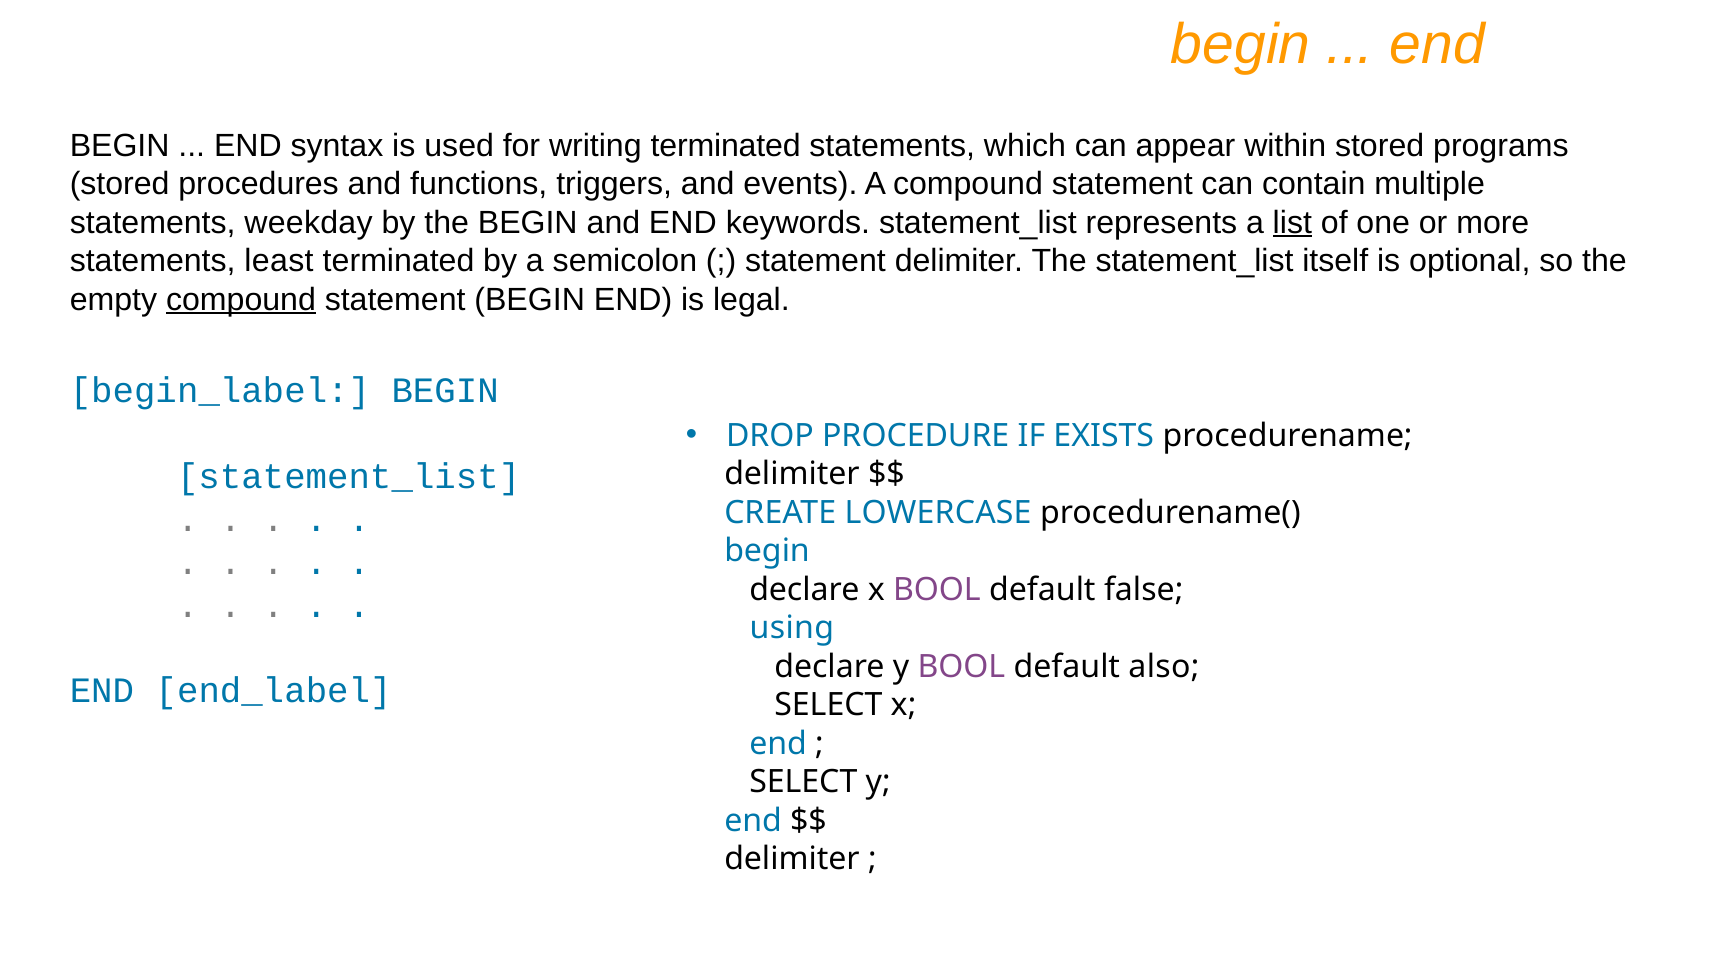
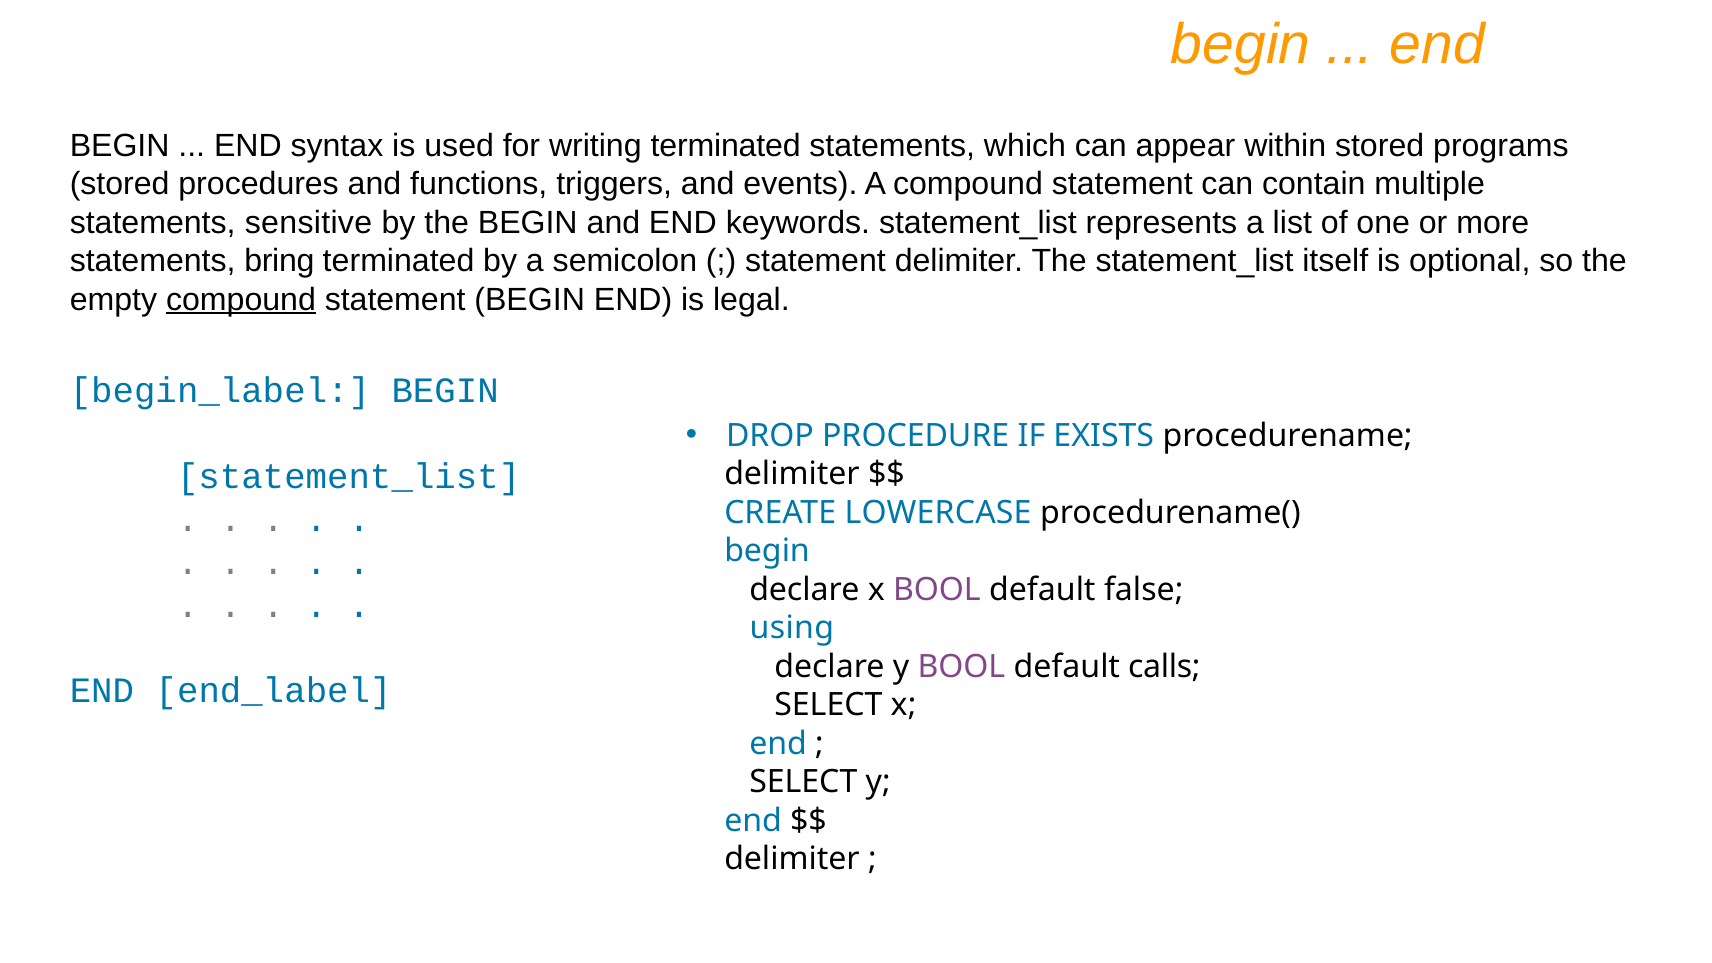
weekday: weekday -> sensitive (309, 222)
list underline: present -> none (1292, 222)
least: least -> bring (279, 261)
also: also -> calls (1164, 667)
